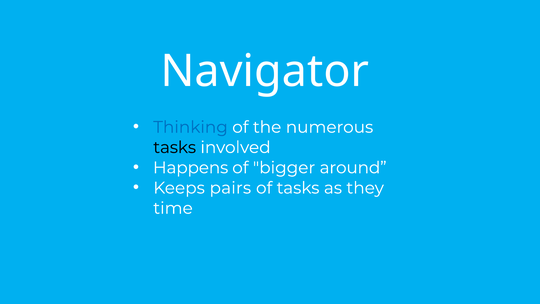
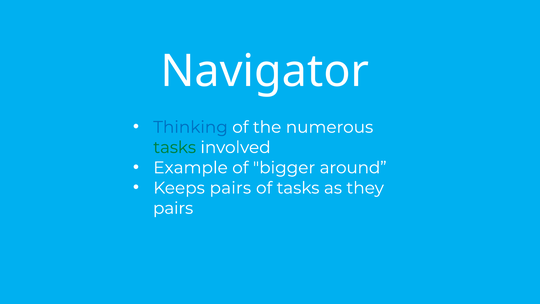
tasks colour: black -> green (175, 147)
Happens: Happens -> Example (191, 168)
time: time -> pairs (173, 208)
